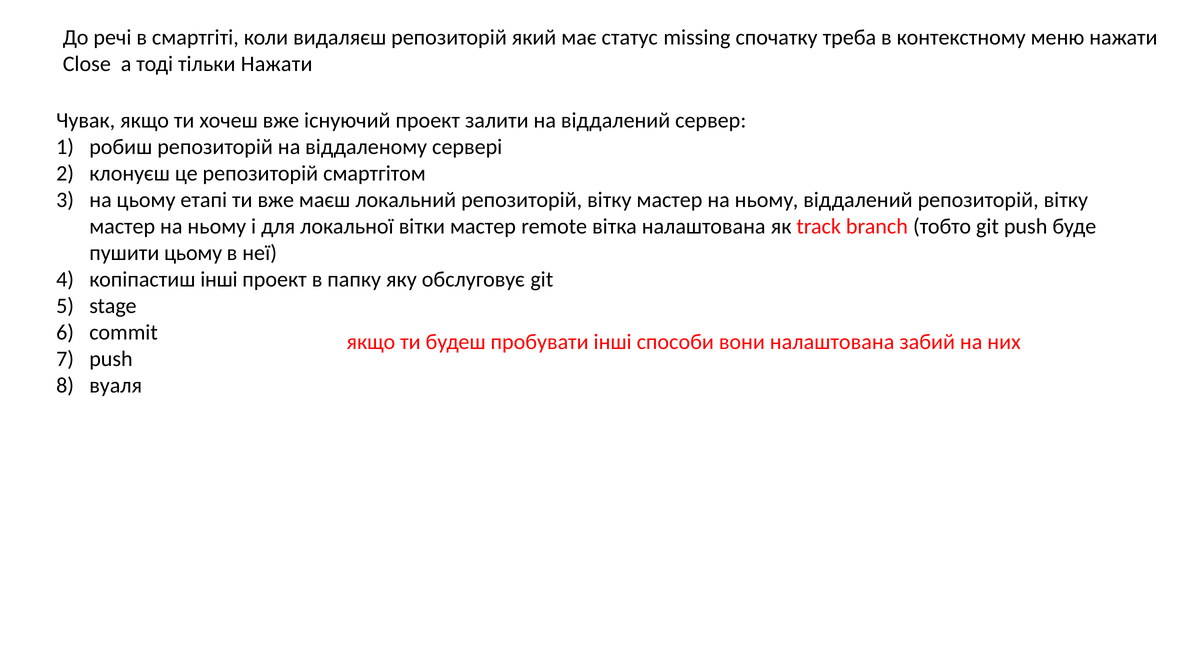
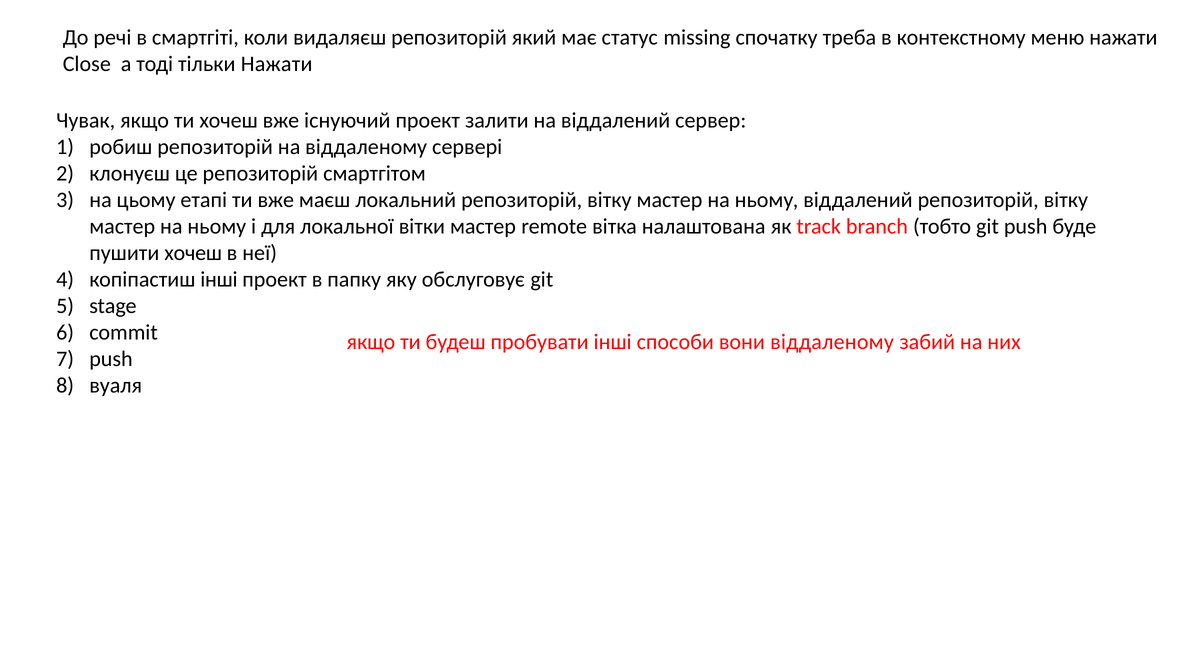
пушити цьому: цьому -> хочеш (193, 253)
вони налаштована: налаштована -> віддаленому (832, 342)
